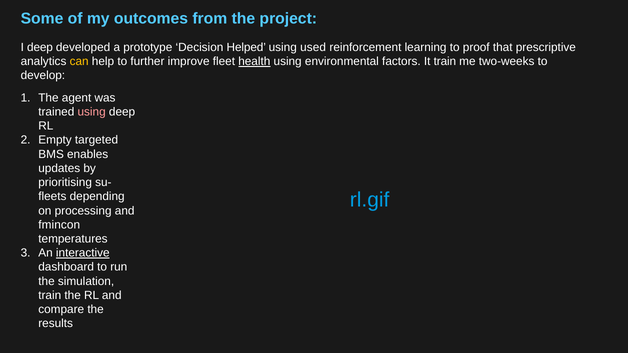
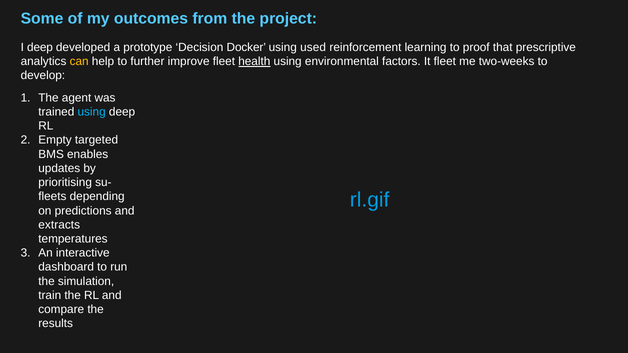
Helped: Helped -> Docker (246, 47)
It train: train -> fleet (445, 61)
using colour: pink -> light blue (92, 112)
processing: processing -> predictions (83, 211)
fmincon: fmincon -> extracts (59, 225)
interactive underline: present -> none (83, 253)
